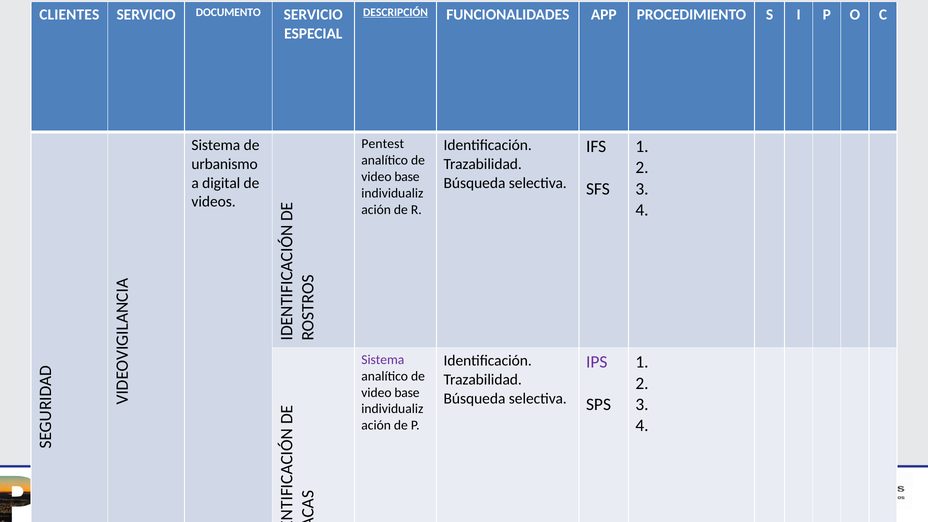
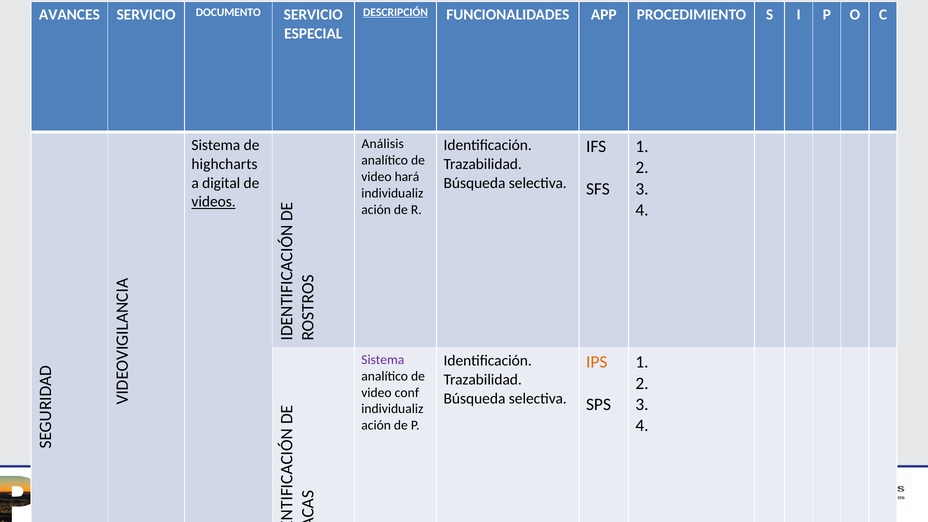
CLIENTES: CLIENTES -> AVANCES (69, 15)
Pentest: Pentest -> Análisis (383, 144)
urbanismo: urbanismo -> highcharts (224, 164)
base: base -> hará (407, 177)
videos underline: none -> present (214, 202)
IPS colour: purple -> orange (597, 362)
base: base -> conf (407, 393)
